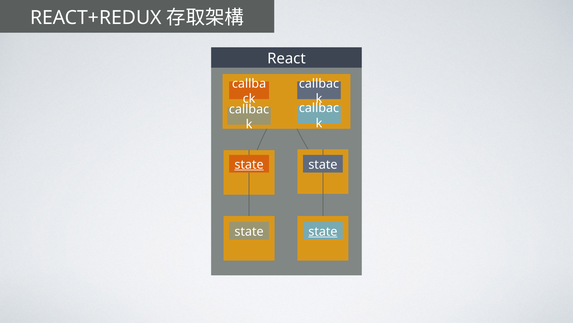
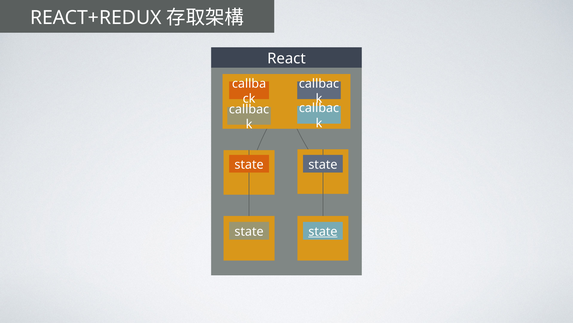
state underline: present -> none (249, 164)
